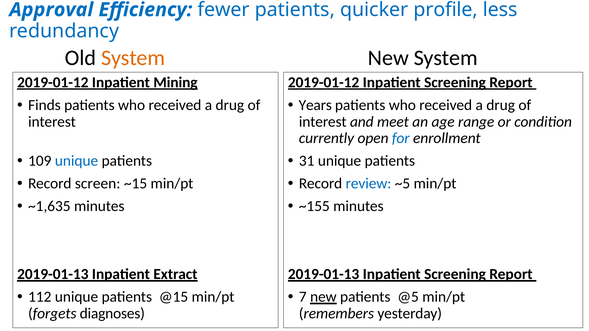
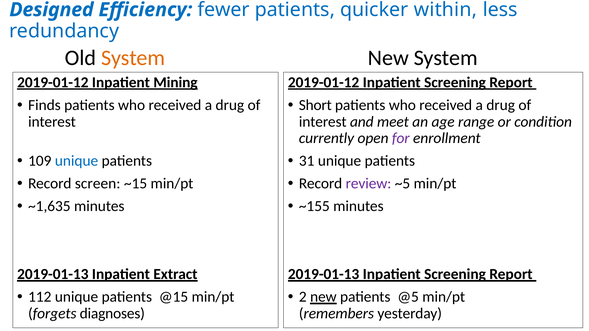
Approval: Approval -> Designed (51, 10)
profile: profile -> within (445, 10)
Years: Years -> Short (315, 105)
for colour: blue -> purple (401, 138)
review colour: blue -> purple (368, 184)
7: 7 -> 2 (303, 297)
